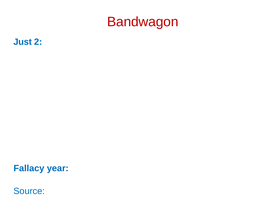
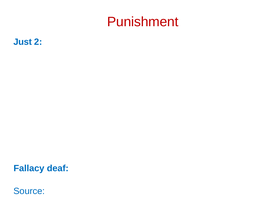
Bandwagon: Bandwagon -> Punishment (143, 22)
year: year -> deaf (58, 169)
